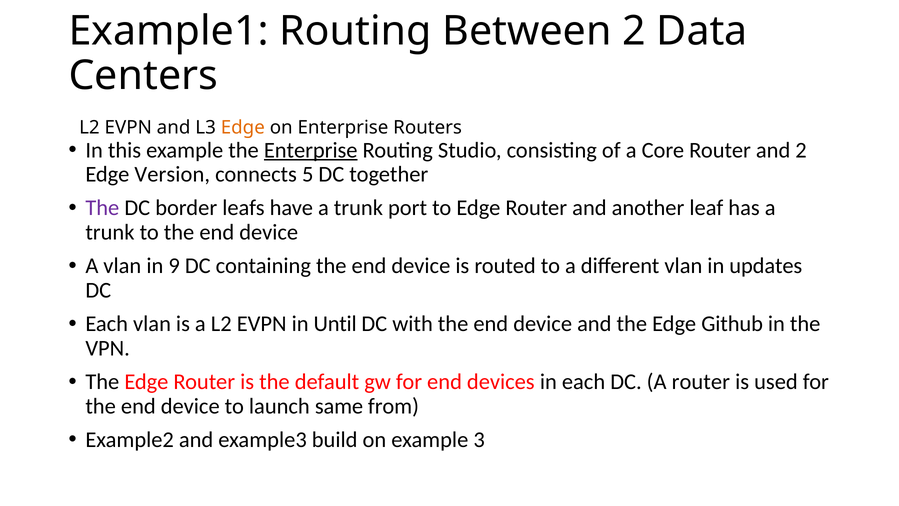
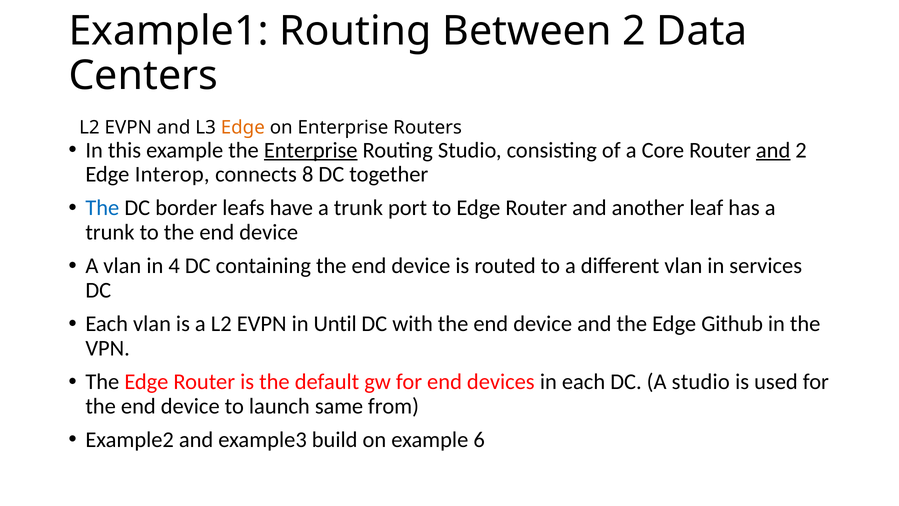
and underline: none -> present (773, 150)
Version: Version -> Interop (172, 174)
5: 5 -> 8 (308, 174)
The colour: purple -> blue (102, 208)
9: 9 -> 4 (174, 266)
updates: updates -> services (766, 266)
A router: router -> studio (701, 382)
3: 3 -> 6 (479, 439)
